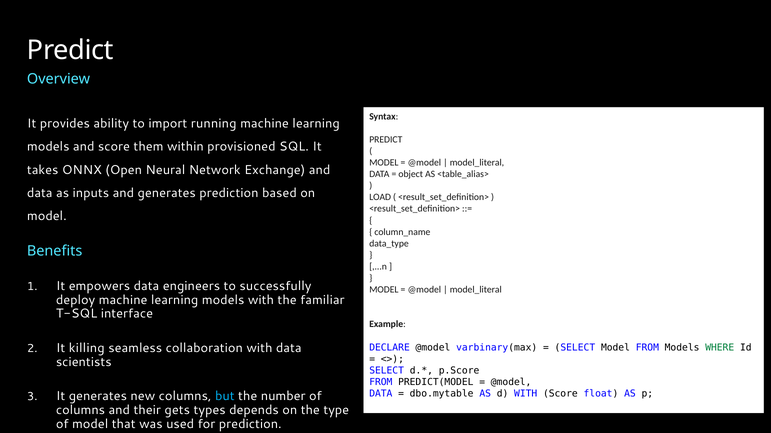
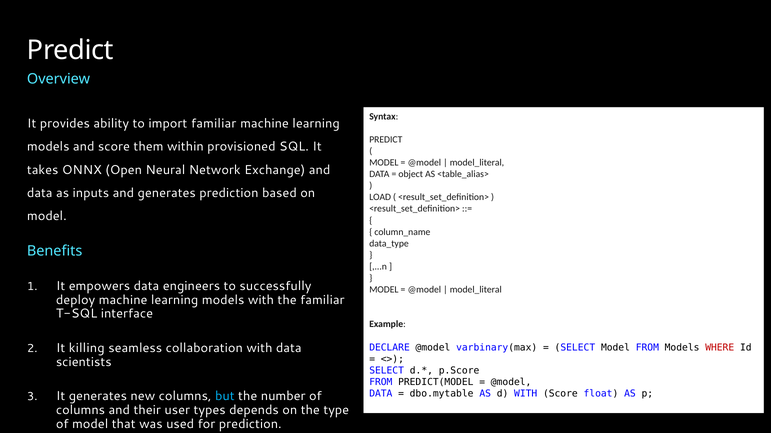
import running: running -> familiar (214, 124)
WHERE colour: green -> red (720, 348)
gets: gets -> user (177, 411)
